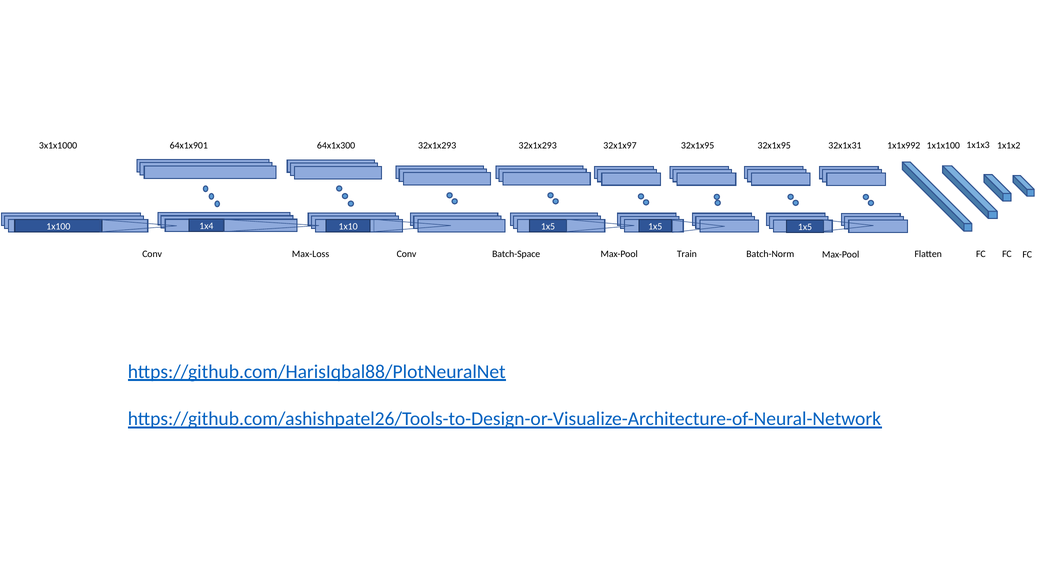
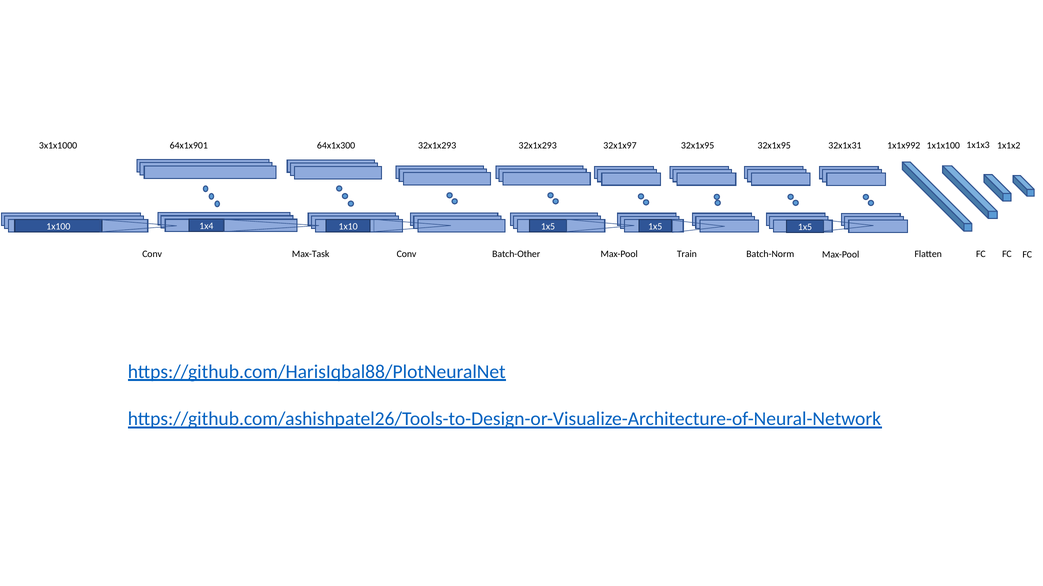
Max-Loss: Max-Loss -> Max-Task (311, 254)
Batch-Space: Batch-Space -> Batch-Other (516, 254)
